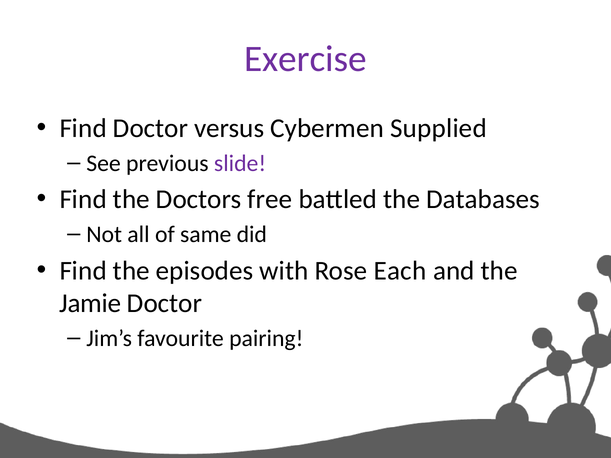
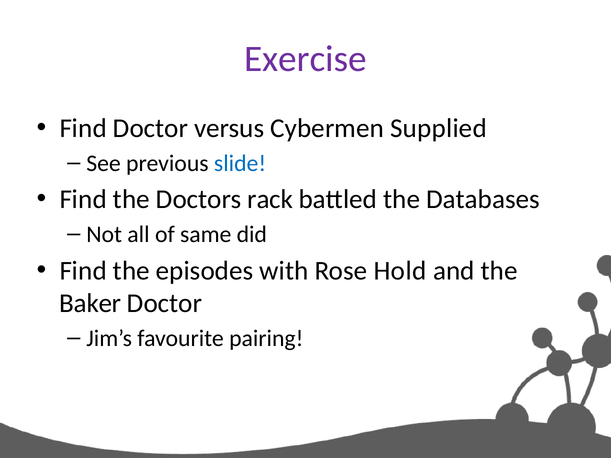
slide colour: purple -> blue (240, 163)
free: free -> rack (270, 199)
Each: Each -> Hold (400, 271)
Jamie: Jamie -> Baker (90, 303)
